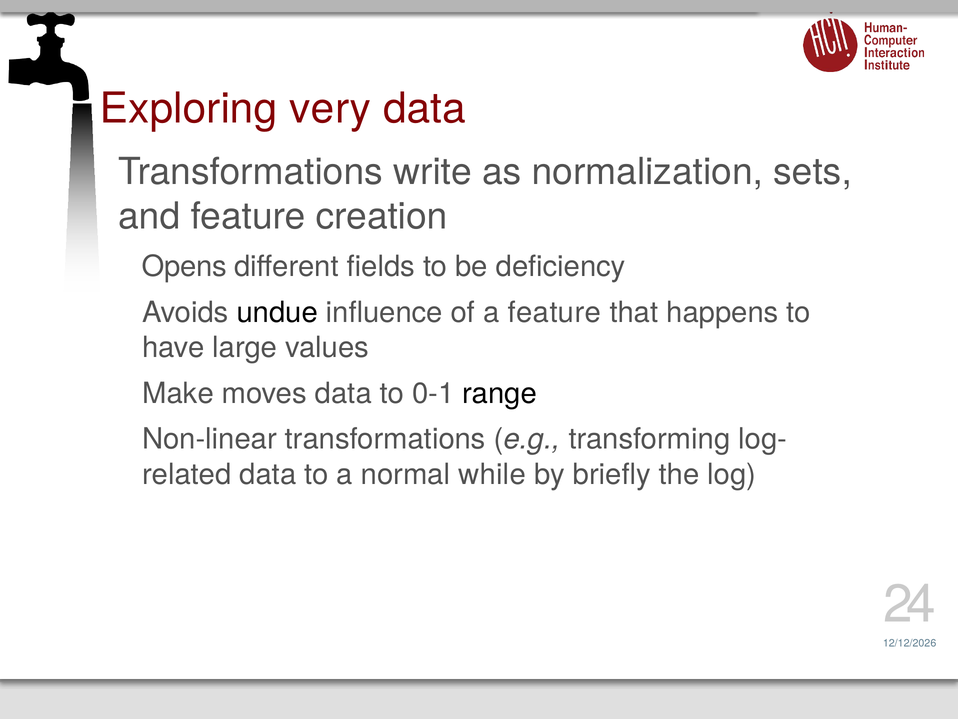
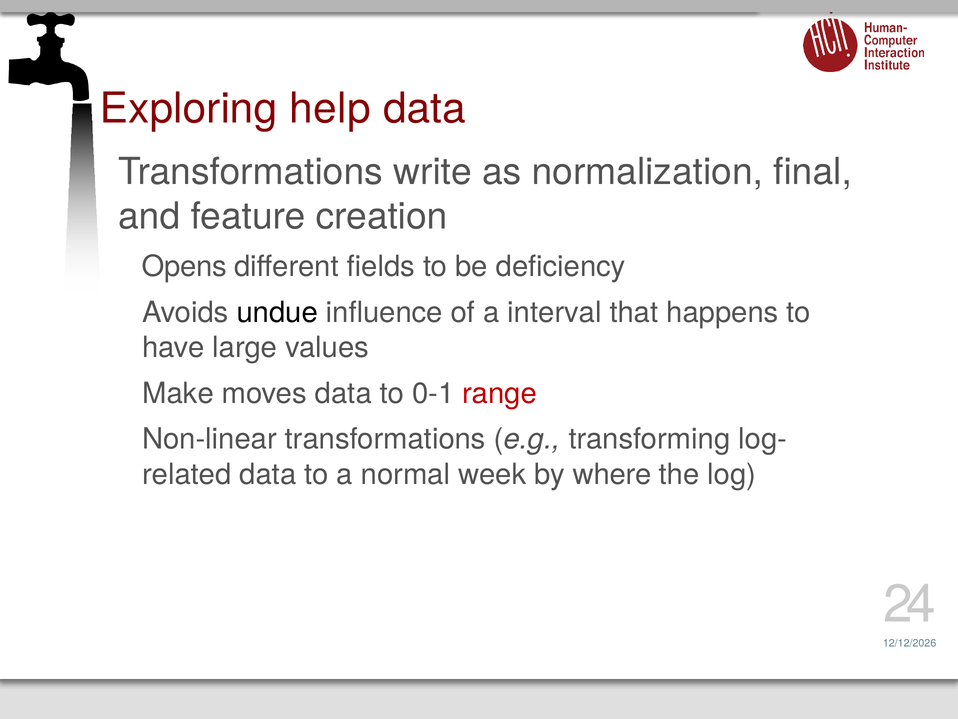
very: very -> help (330, 109)
sets: sets -> final (813, 172)
a feature: feature -> interval (555, 312)
range colour: black -> red (500, 393)
while: while -> week (492, 474)
briefly: briefly -> where (612, 474)
